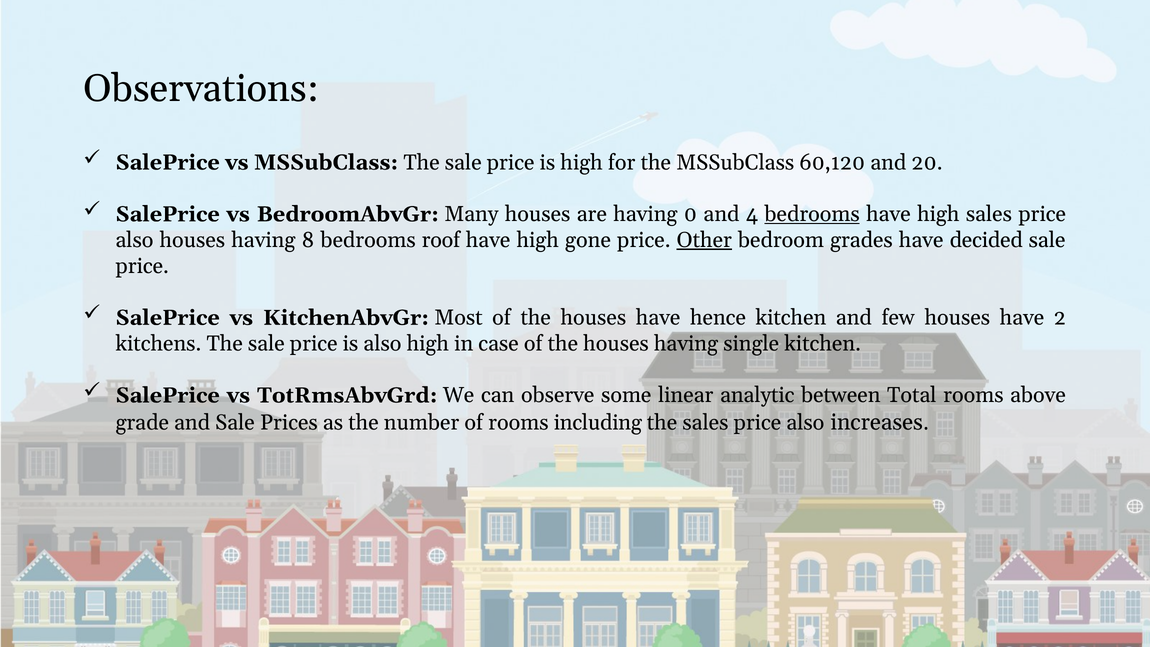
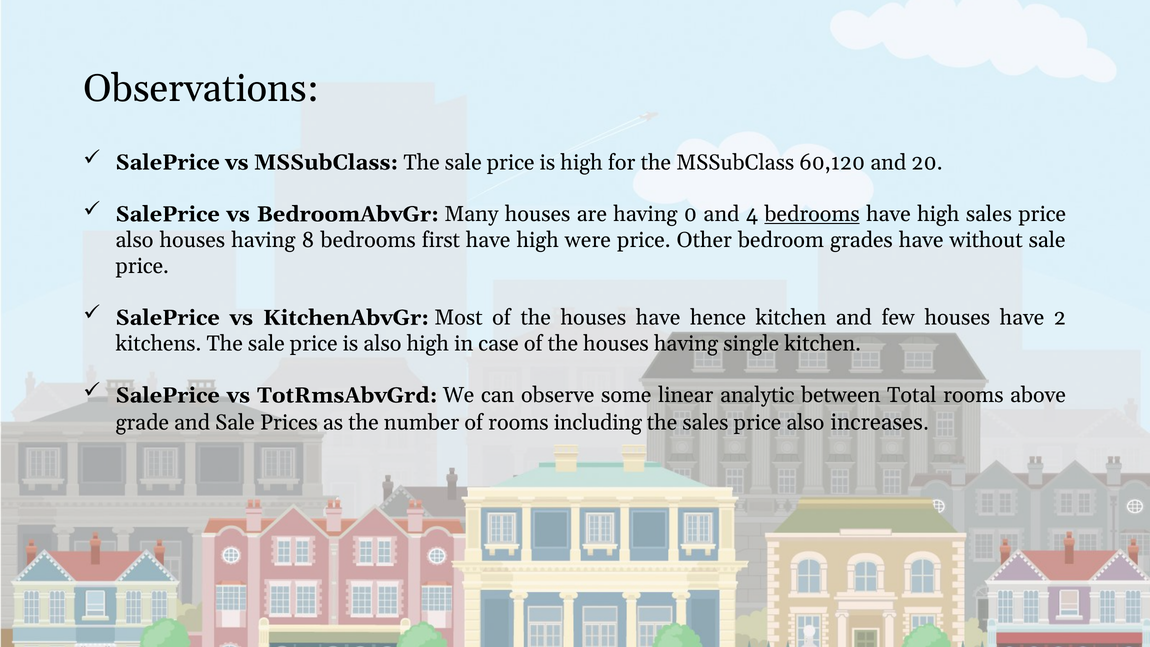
roof: roof -> first (441, 240)
gone: gone -> were (588, 240)
Other underline: present -> none (704, 240)
decided: decided -> without (986, 240)
